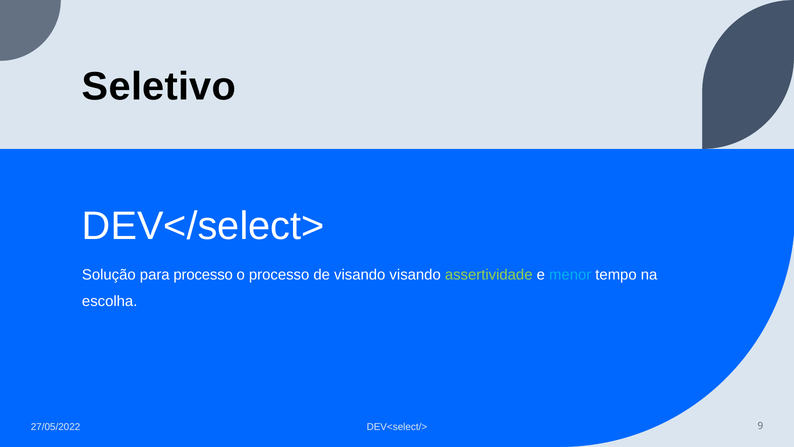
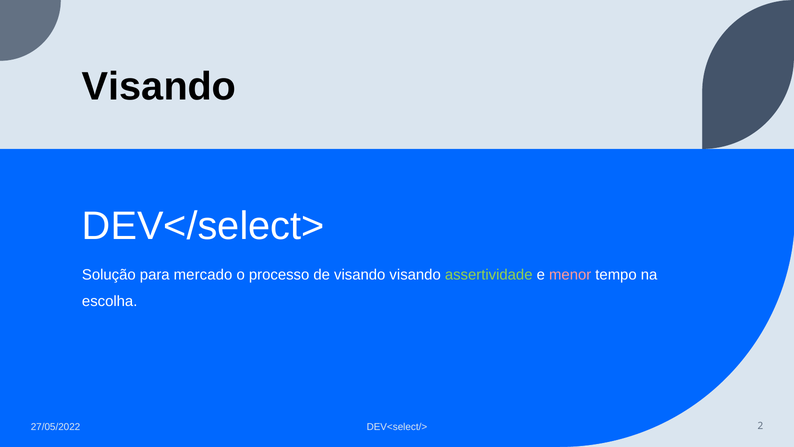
Seletivo: Seletivo -> Visando (159, 86)
para processo: processo -> mercado (203, 274)
menor colour: light blue -> pink (570, 274)
9: 9 -> 2 (760, 426)
